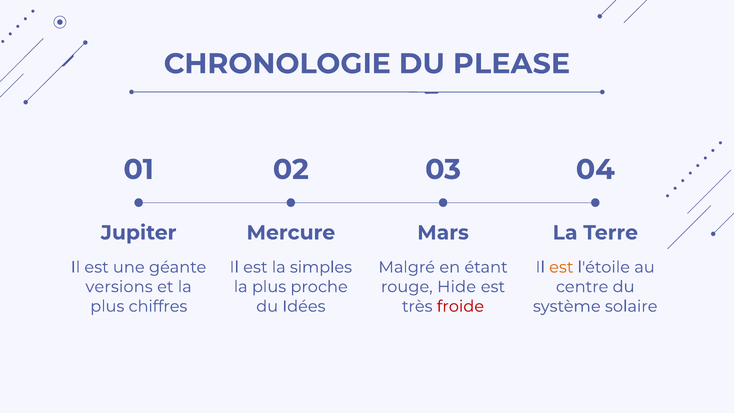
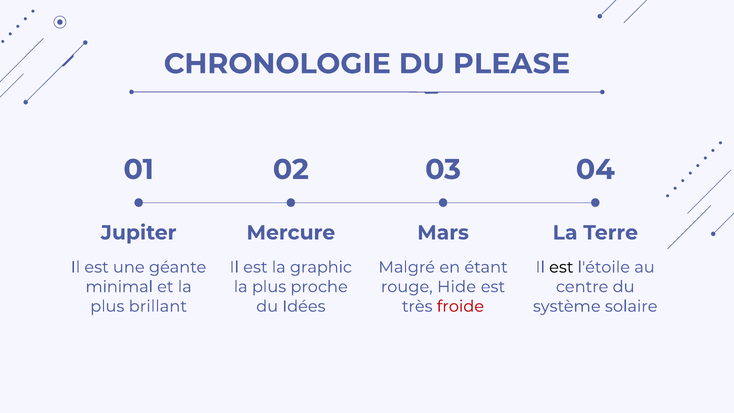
simples: simples -> graphic (321, 267)
est colour: orange -> black (561, 267)
versions: versions -> minimal (119, 287)
chiffres: chiffres -> brillant (158, 306)
